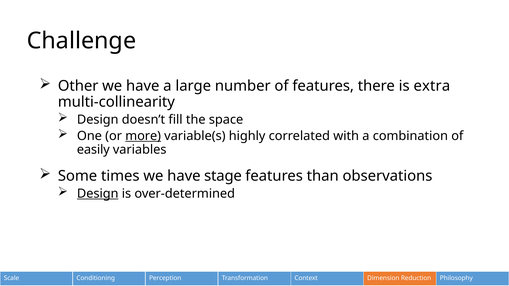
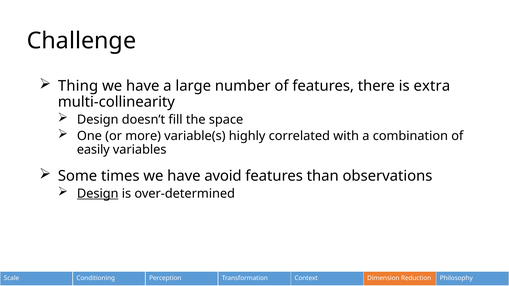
Other: Other -> Thing (78, 86)
more underline: present -> none (143, 136)
stage: stage -> avoid (223, 176)
